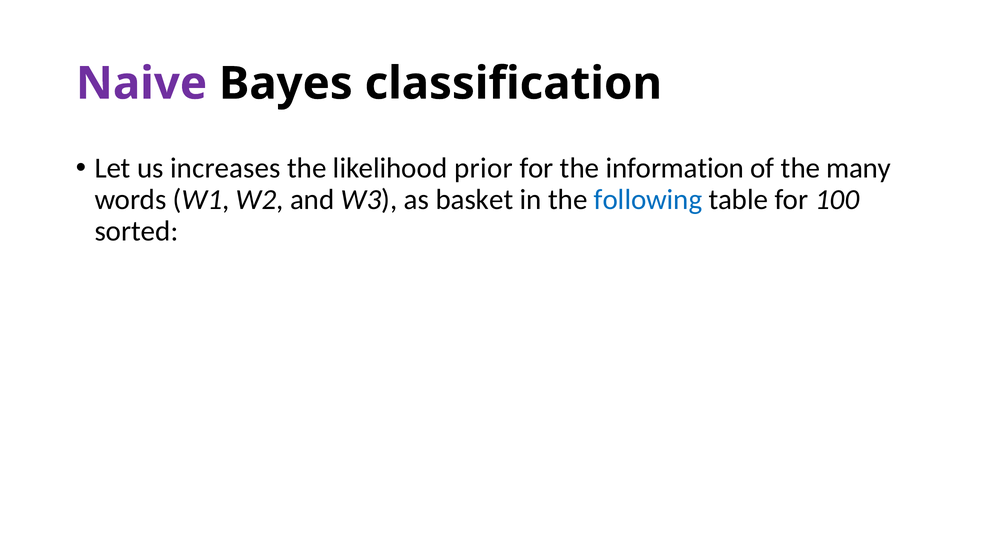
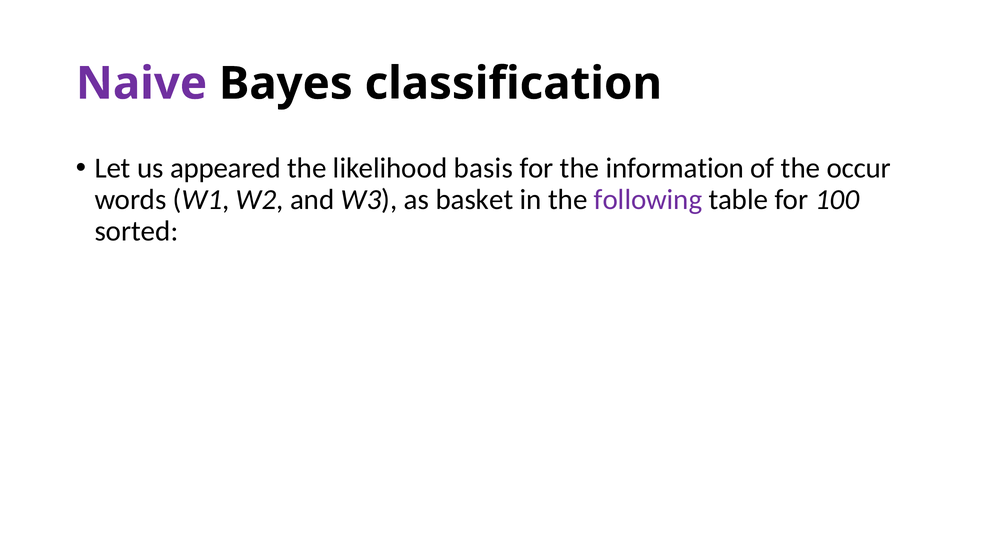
increases: increases -> appeared (226, 168)
prior: prior -> basis (483, 168)
many: many -> occur (859, 168)
following colour: blue -> purple (648, 200)
